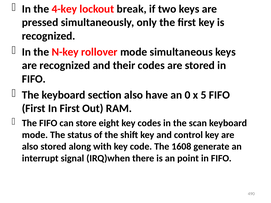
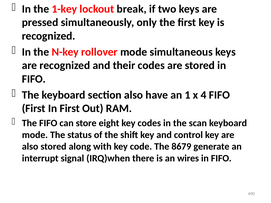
4-key: 4-key -> 1-key (64, 9)
0: 0 -> 1 (188, 95)
5: 5 -> 4 (204, 95)
1608: 1608 -> 8679 (181, 147)
point: point -> wires (188, 158)
